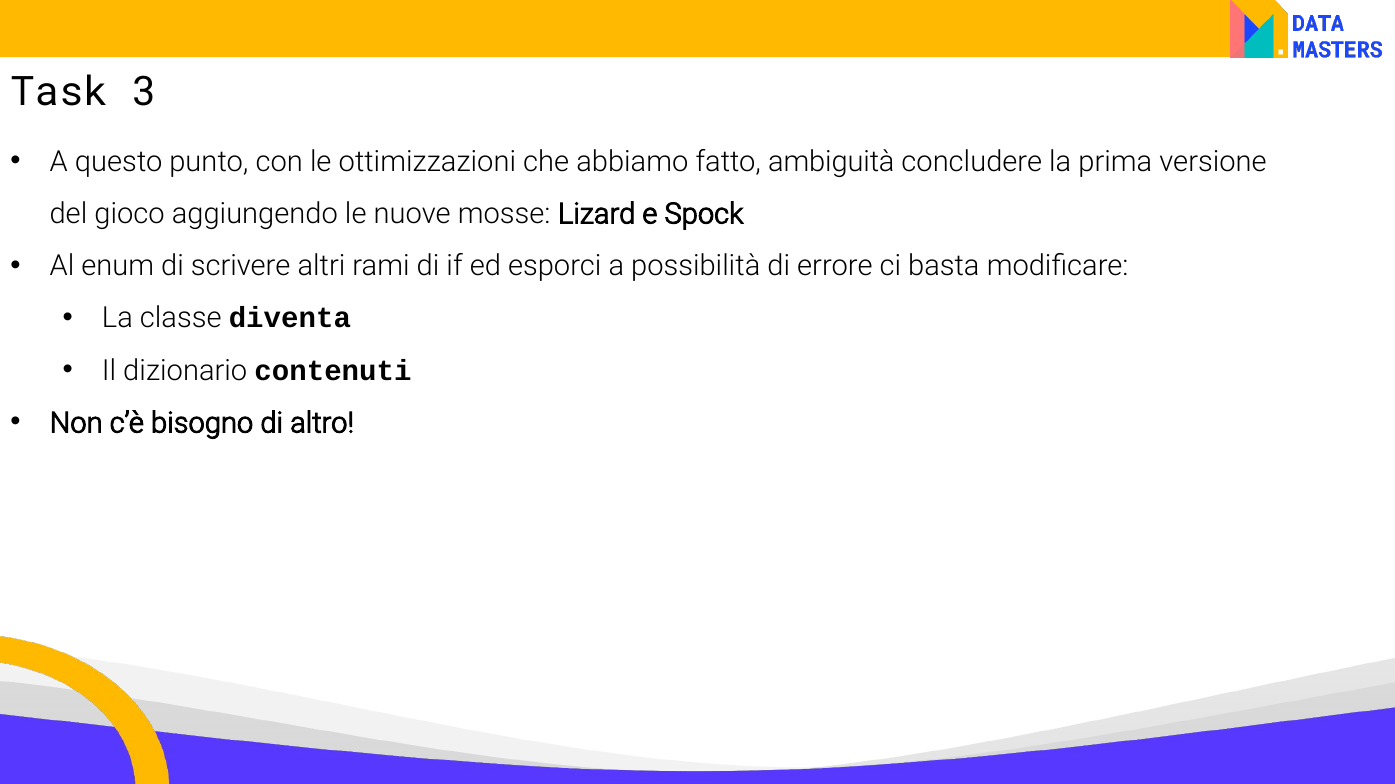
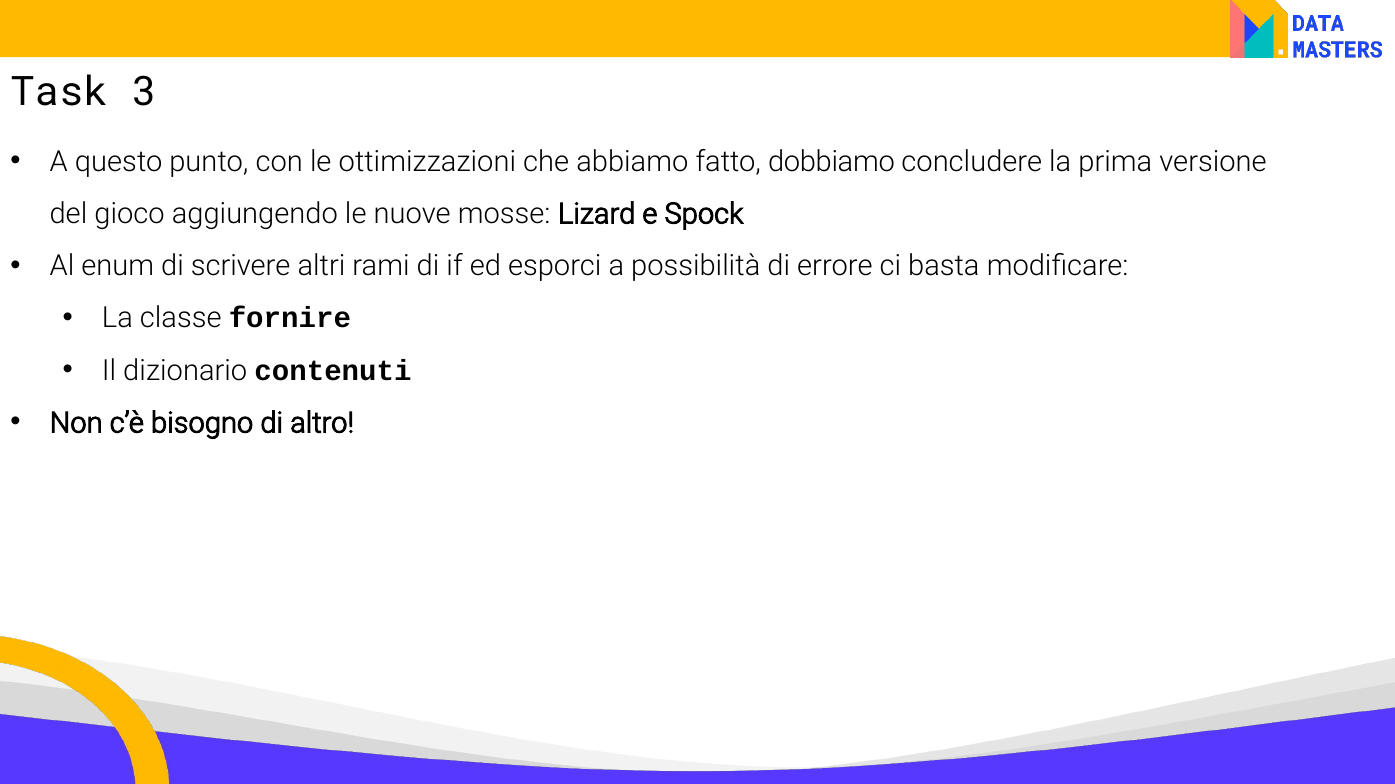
ambiguità: ambiguità -> dobbiamo (831, 162)
diventa: diventa -> fornire (290, 319)
